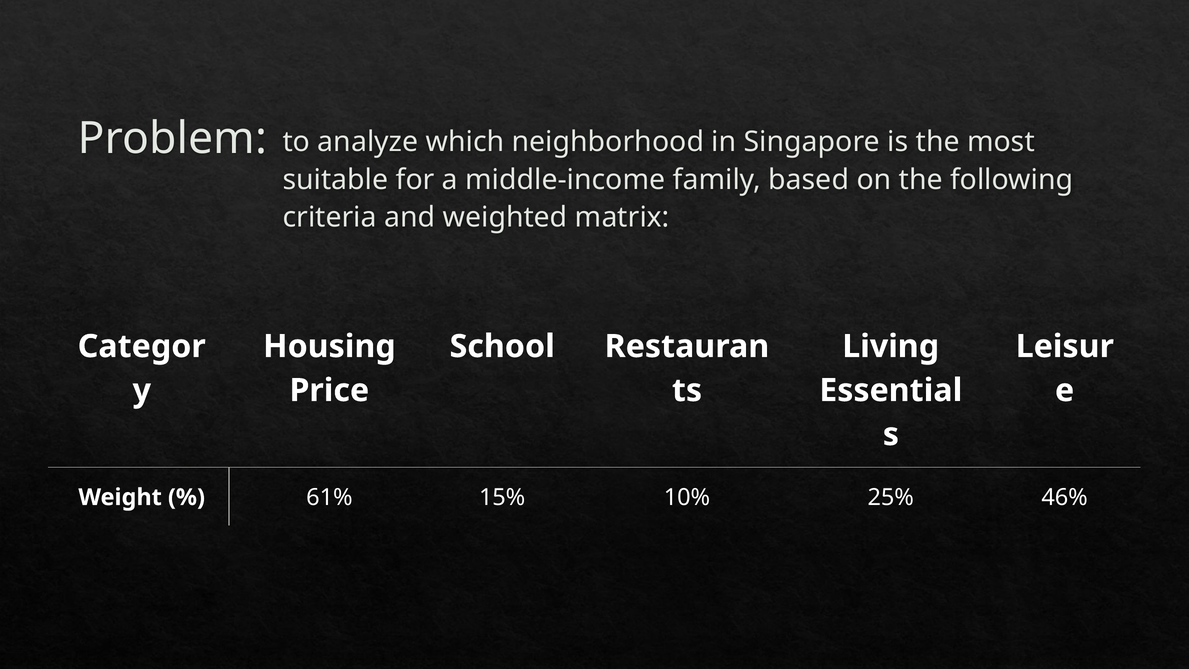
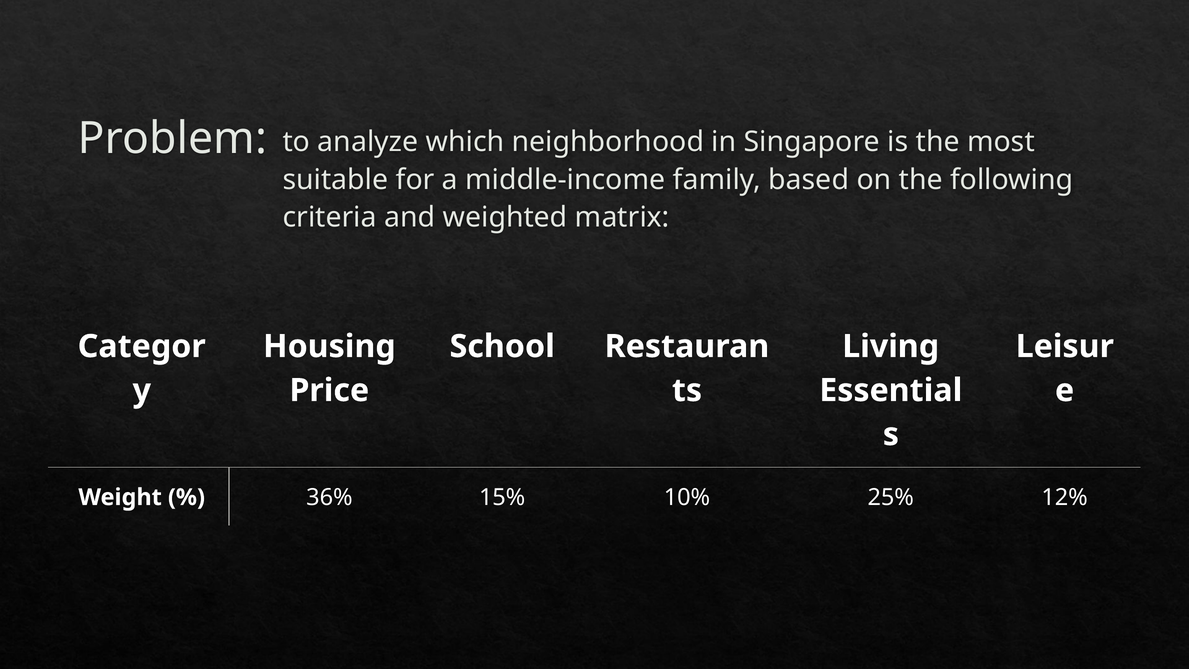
61%: 61% -> 36% (329, 497)
46%: 46% -> 12% (1065, 497)
